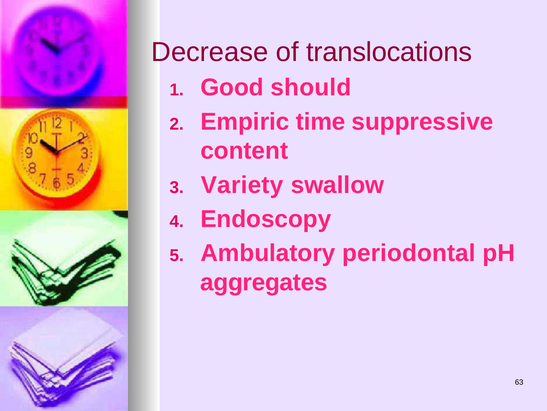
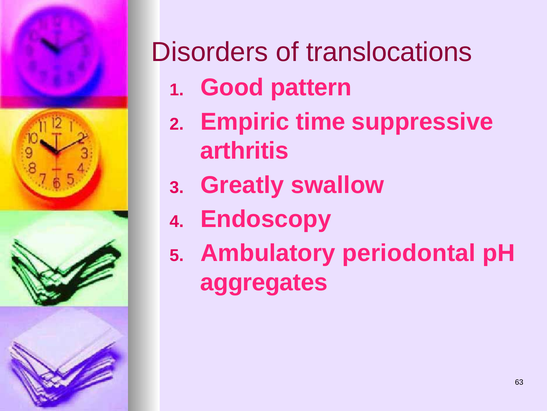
Decrease: Decrease -> Disorders (210, 52)
should: should -> pattern (311, 87)
content: content -> arthritis (244, 151)
Variety: Variety -> Greatly (242, 185)
